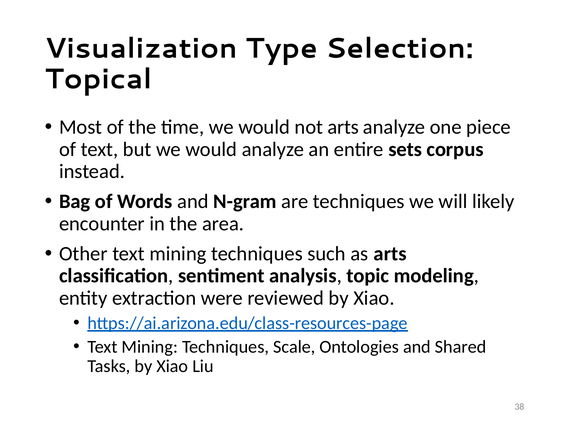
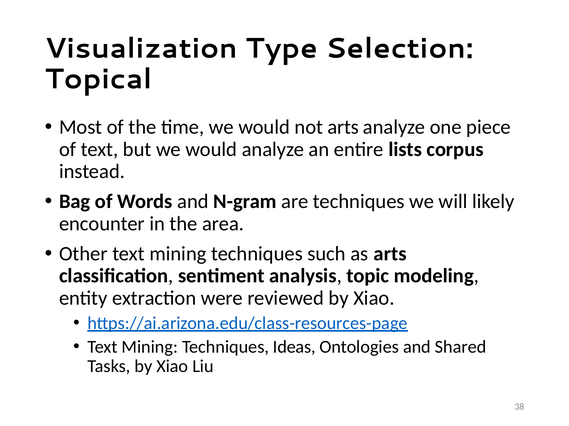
sets: sets -> lists (405, 150)
Scale: Scale -> Ideas (294, 347)
